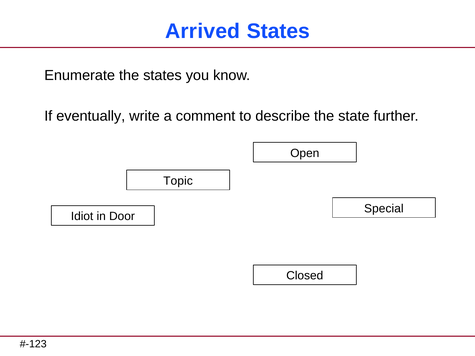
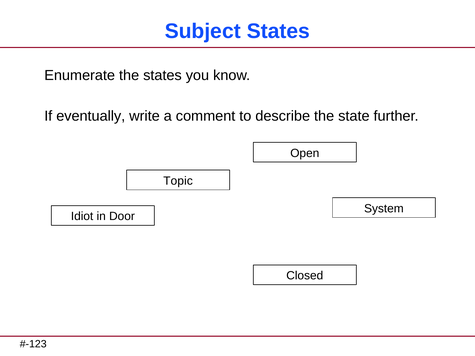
Arrived: Arrived -> Subject (203, 31)
Special: Special -> System (384, 209)
